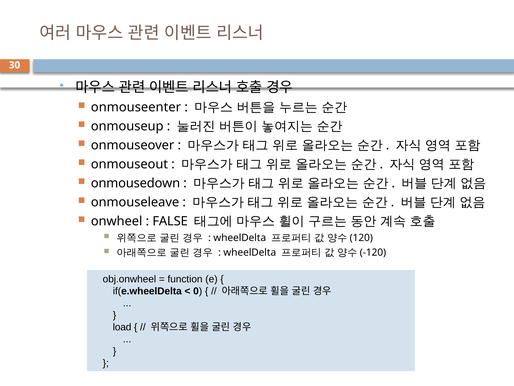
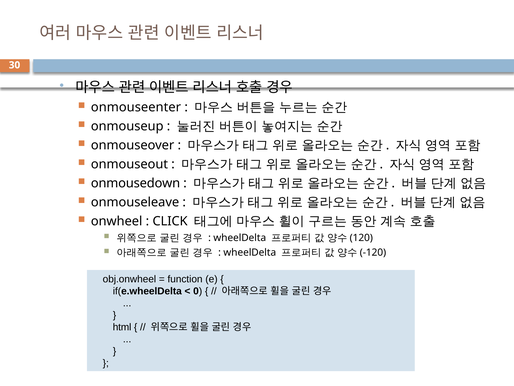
FALSE: FALSE -> CLICK (170, 221)
load: load -> html (122, 327)
